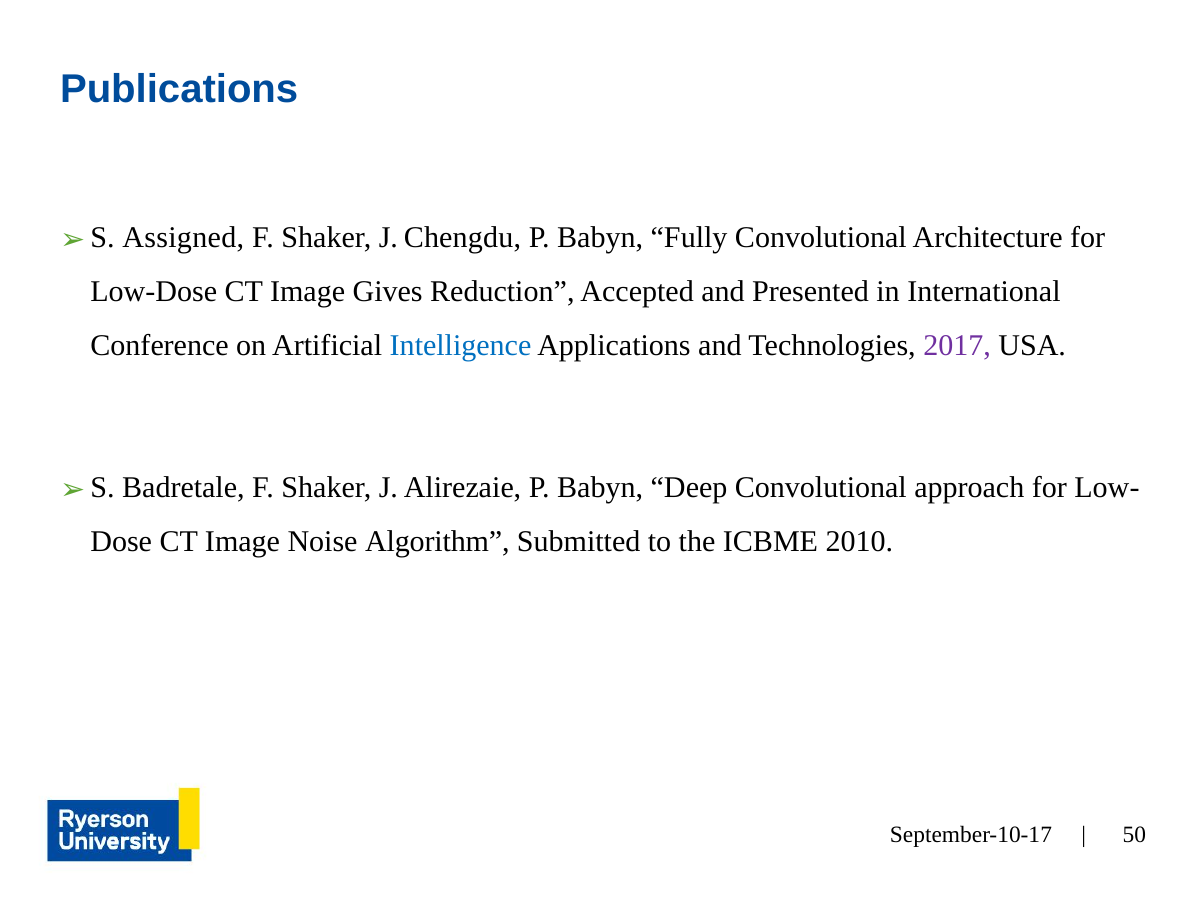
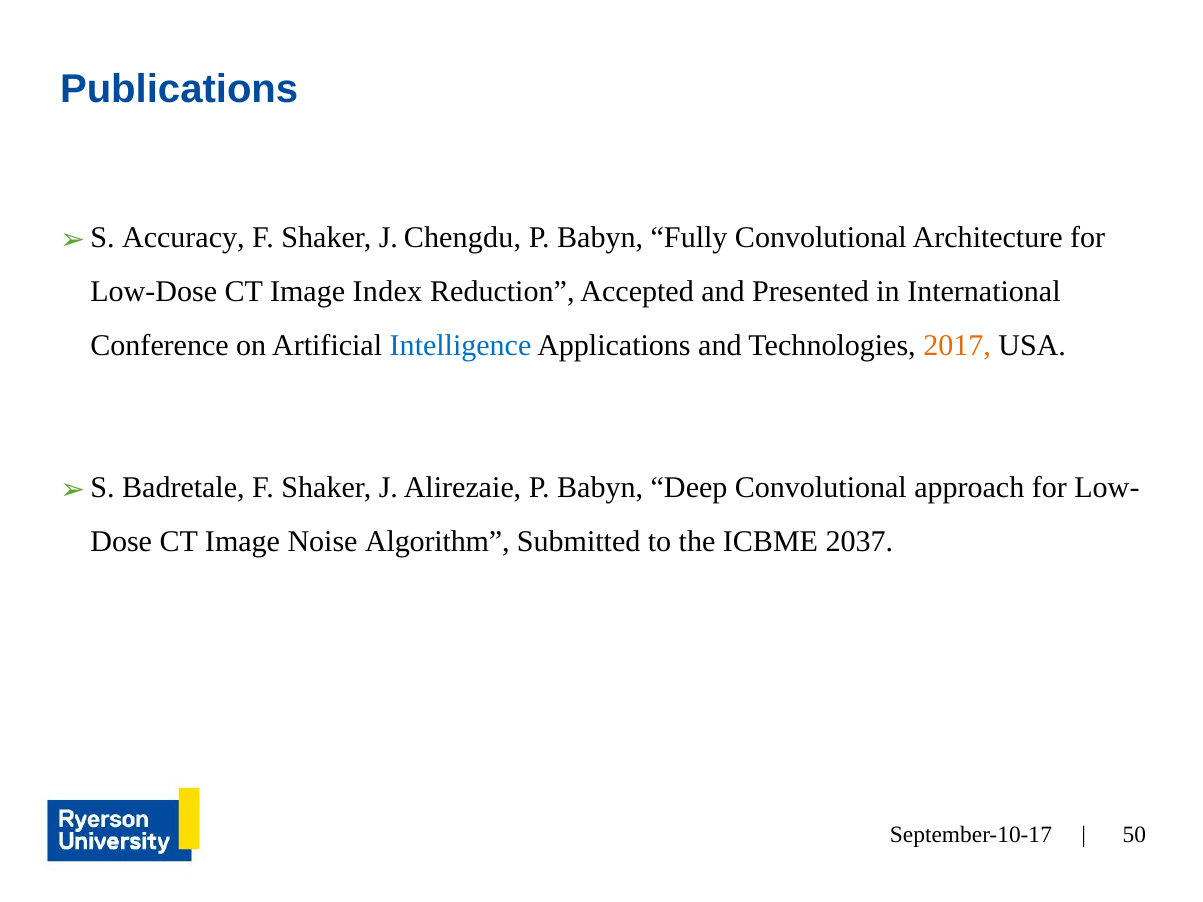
Assigned: Assigned -> Accuracy (183, 238)
Gives: Gives -> Index (387, 292)
2017 colour: purple -> orange (957, 346)
2010: 2010 -> 2037 (859, 542)
